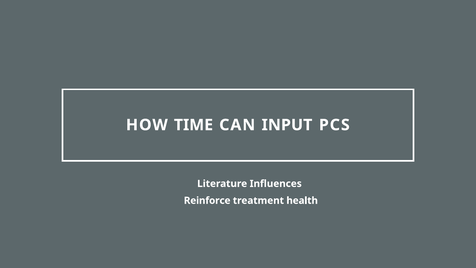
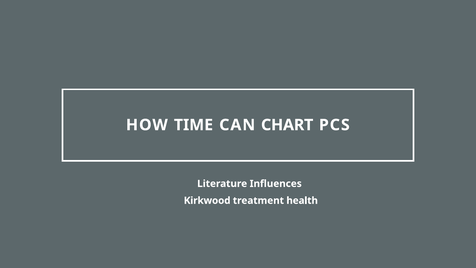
INPUT: INPUT -> CHART (287, 125)
Reinforce: Reinforce -> Kirkwood (207, 200)
